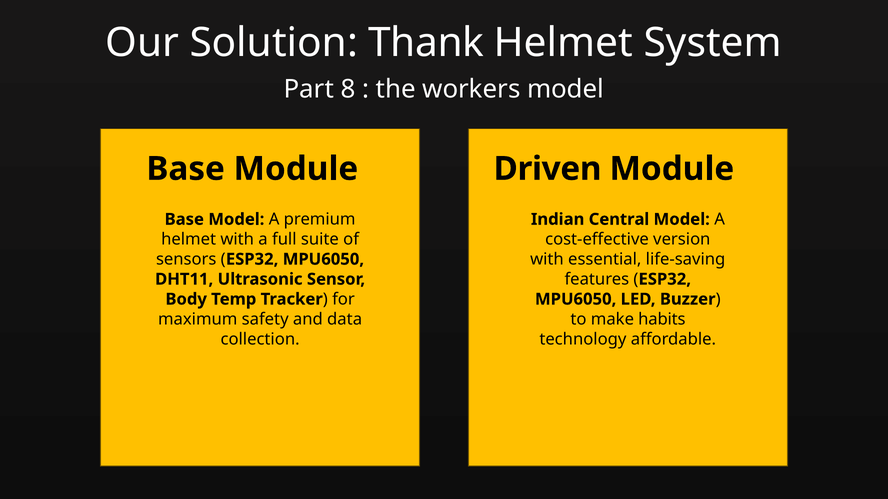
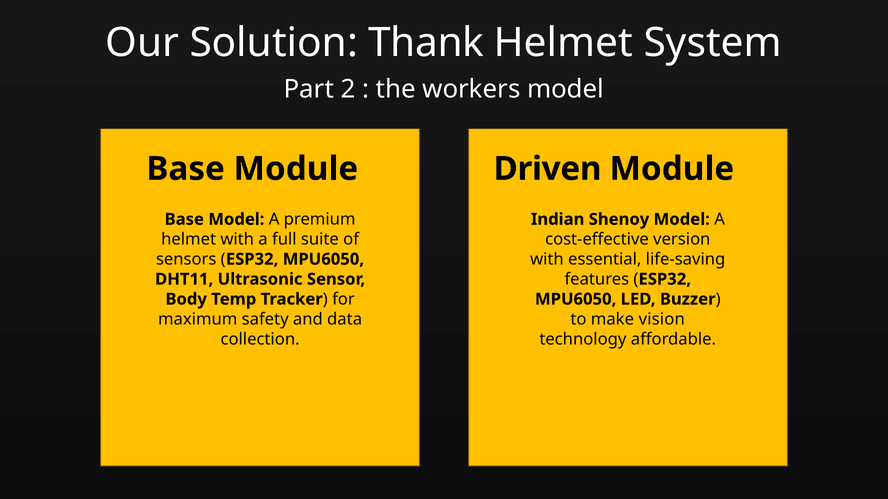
8: 8 -> 2 (348, 89)
Central: Central -> Shenoy (619, 220)
habits: habits -> vision (662, 319)
